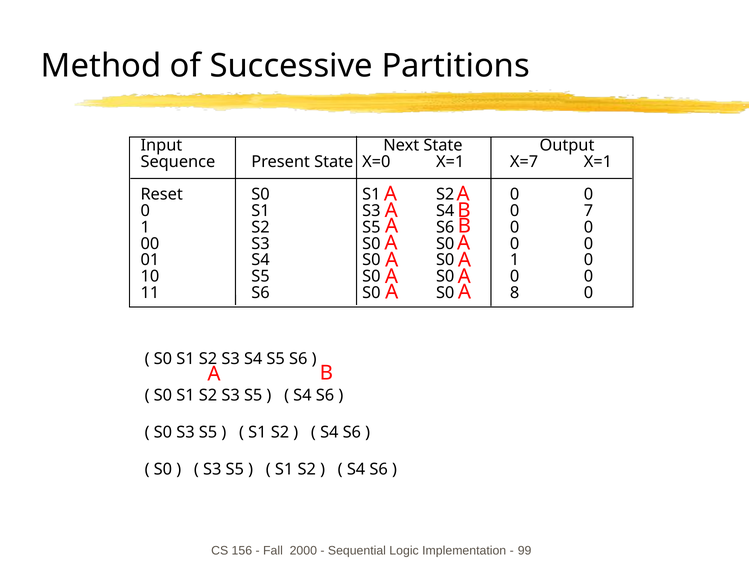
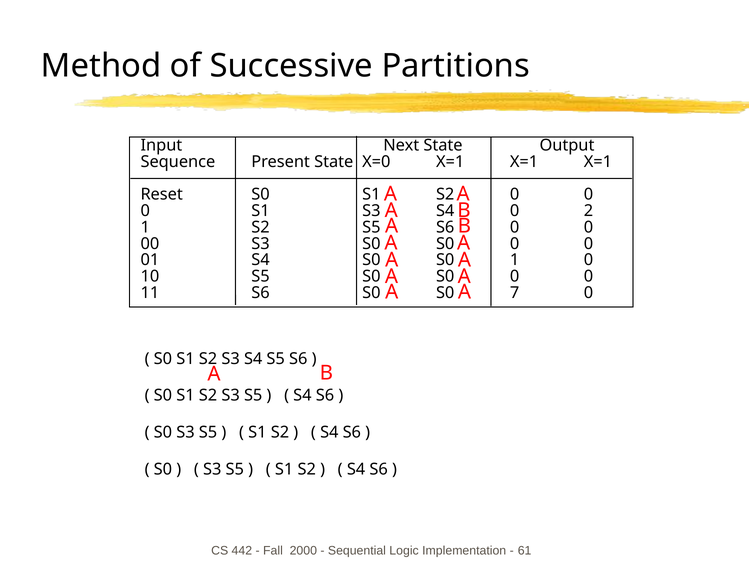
X=0 X=1 X=7: X=7 -> X=1 (524, 162)
7: 7 -> 2 (588, 211)
8: 8 -> 7 (515, 293)
156: 156 -> 442 (242, 551)
99: 99 -> 61 (525, 551)
